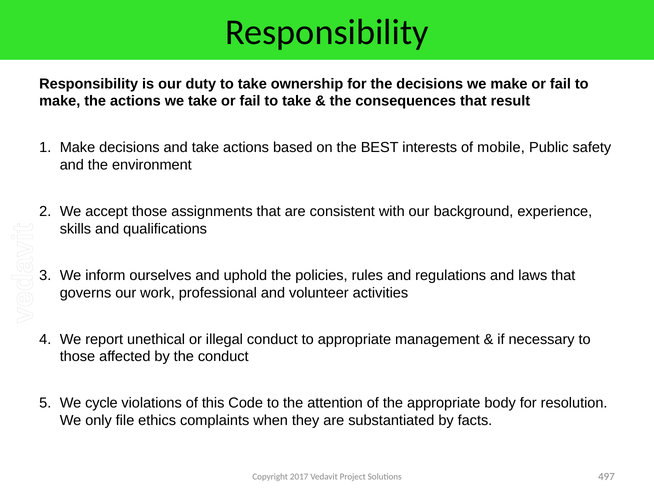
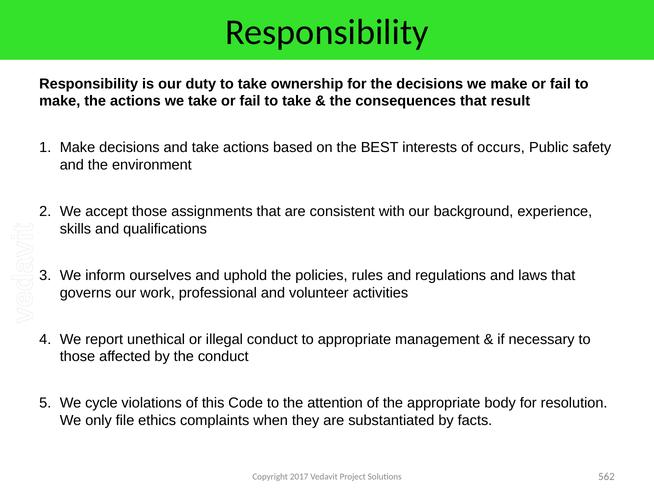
mobile: mobile -> occurs (501, 148)
497: 497 -> 562 (606, 477)
